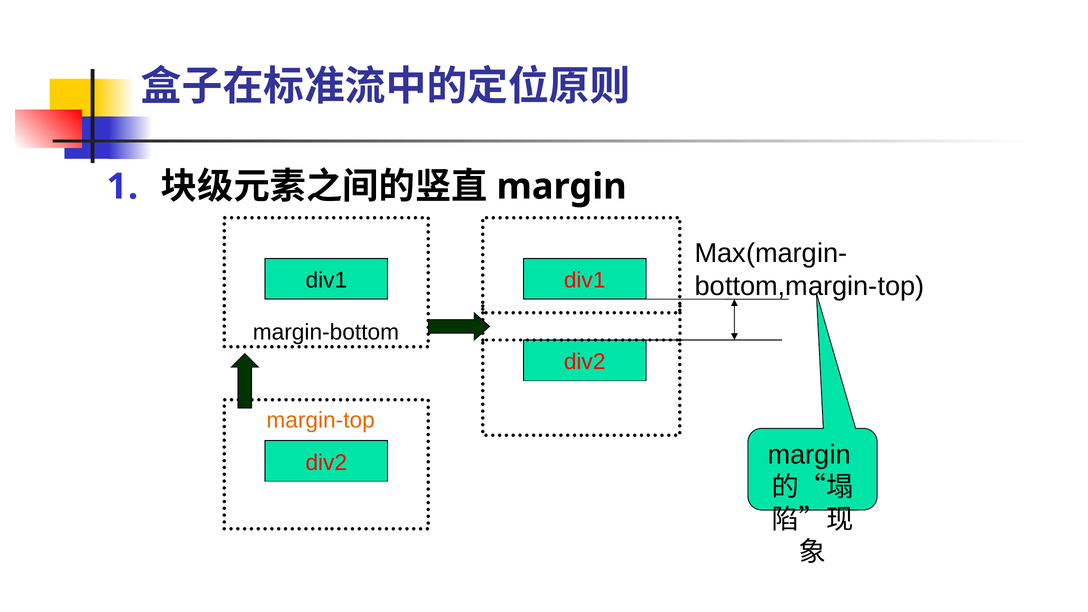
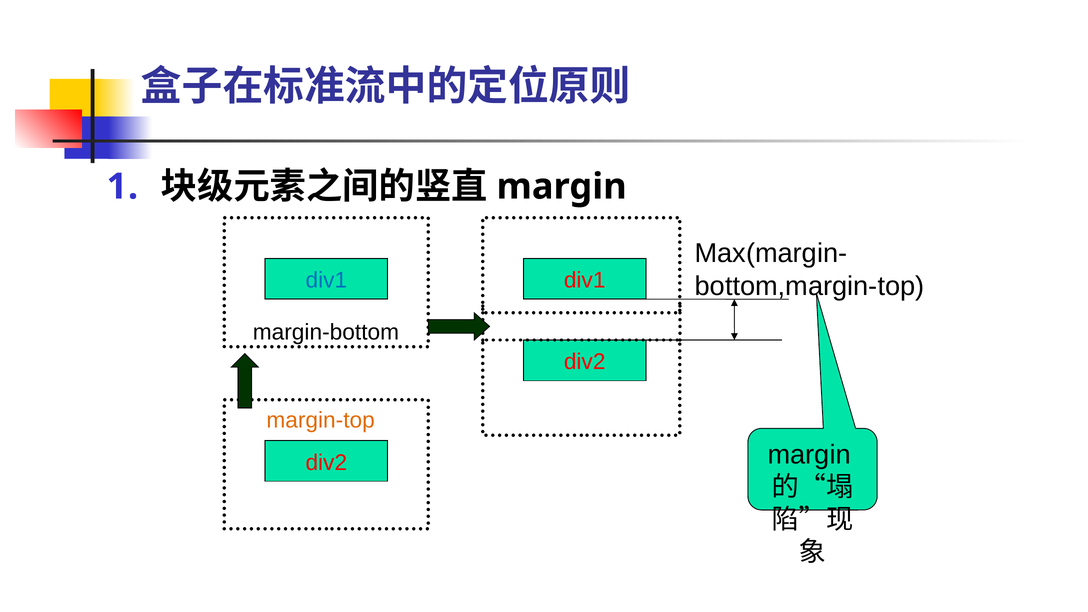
div1 colour: black -> blue (326, 280)
